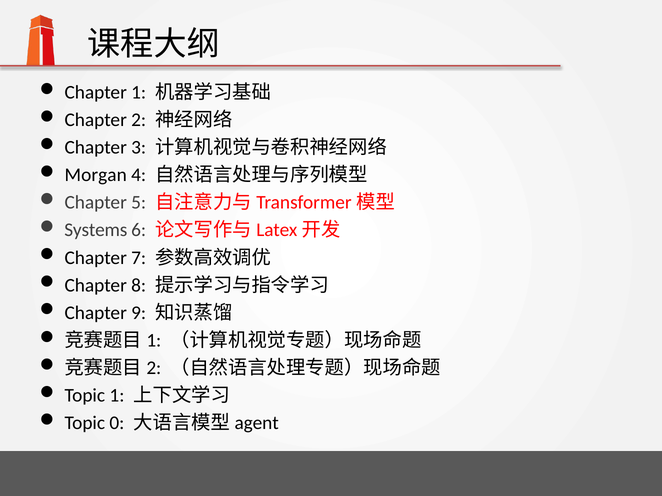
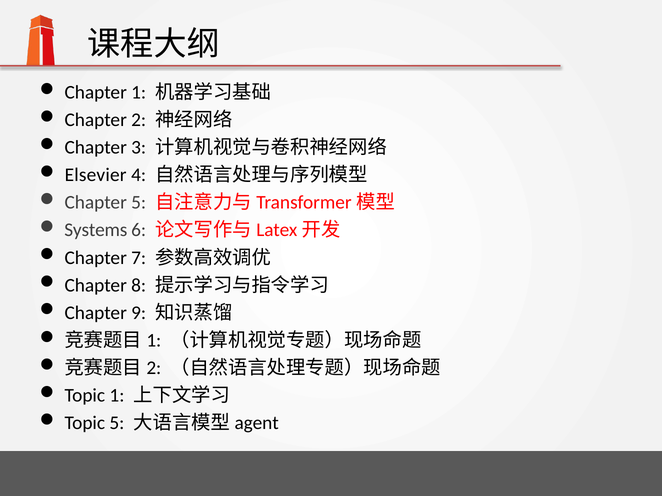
Morgan: Morgan -> Elsevier (96, 175)
Topic 0: 0 -> 5 (117, 423)
